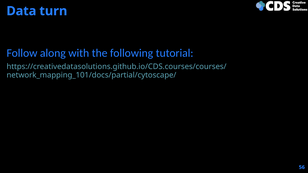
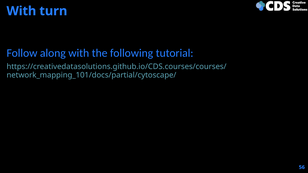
Data: Data -> With (21, 11)
